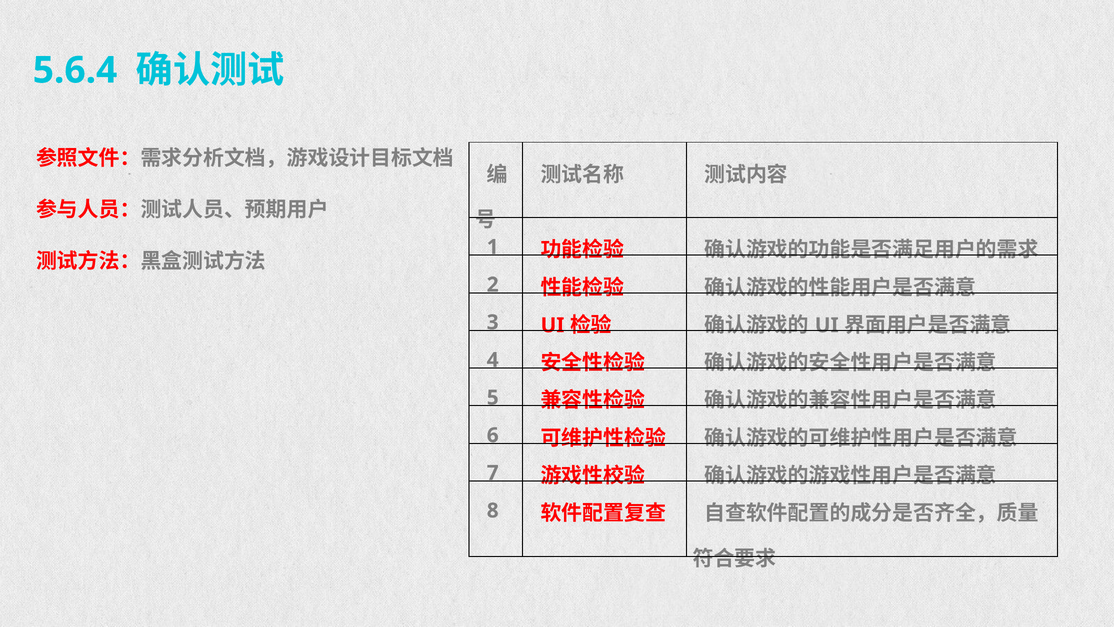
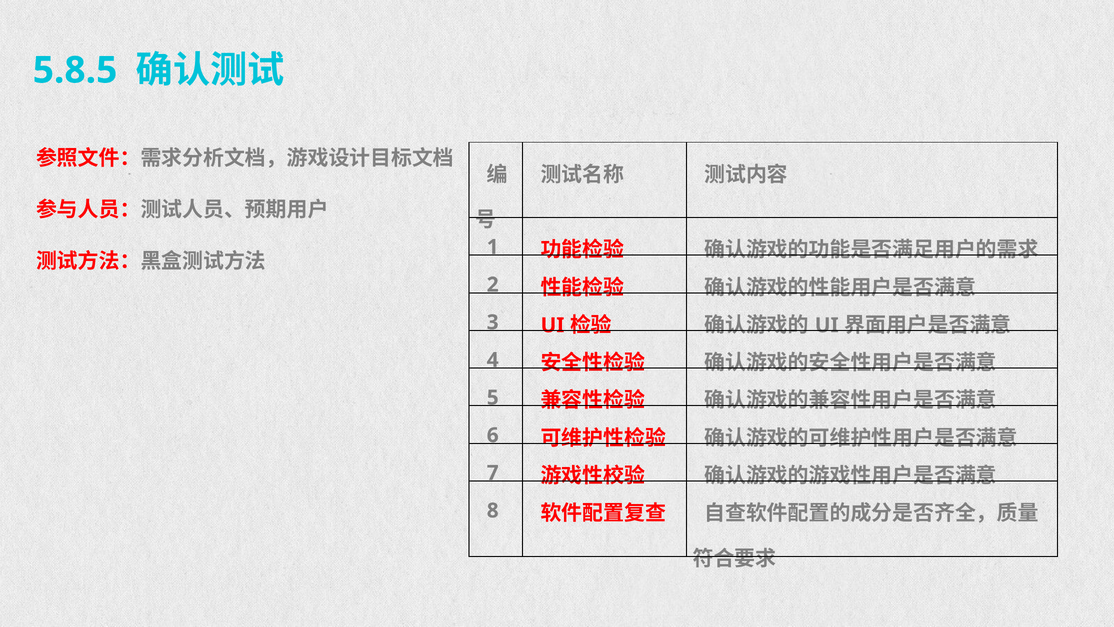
5.6.4: 5.6.4 -> 5.8.5 (75, 70)
